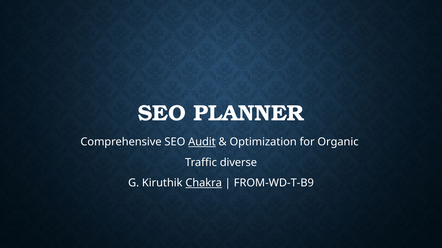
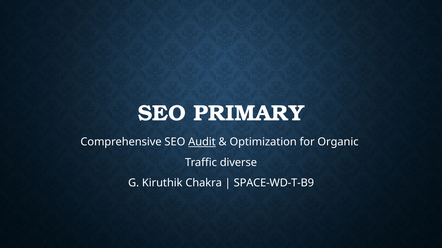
PLANNER: PLANNER -> PRIMARY (249, 114)
Chakra underline: present -> none (204, 183)
FROM-WD-T-B9: FROM-WD-T-B9 -> SPACE-WD-T-B9 (274, 183)
